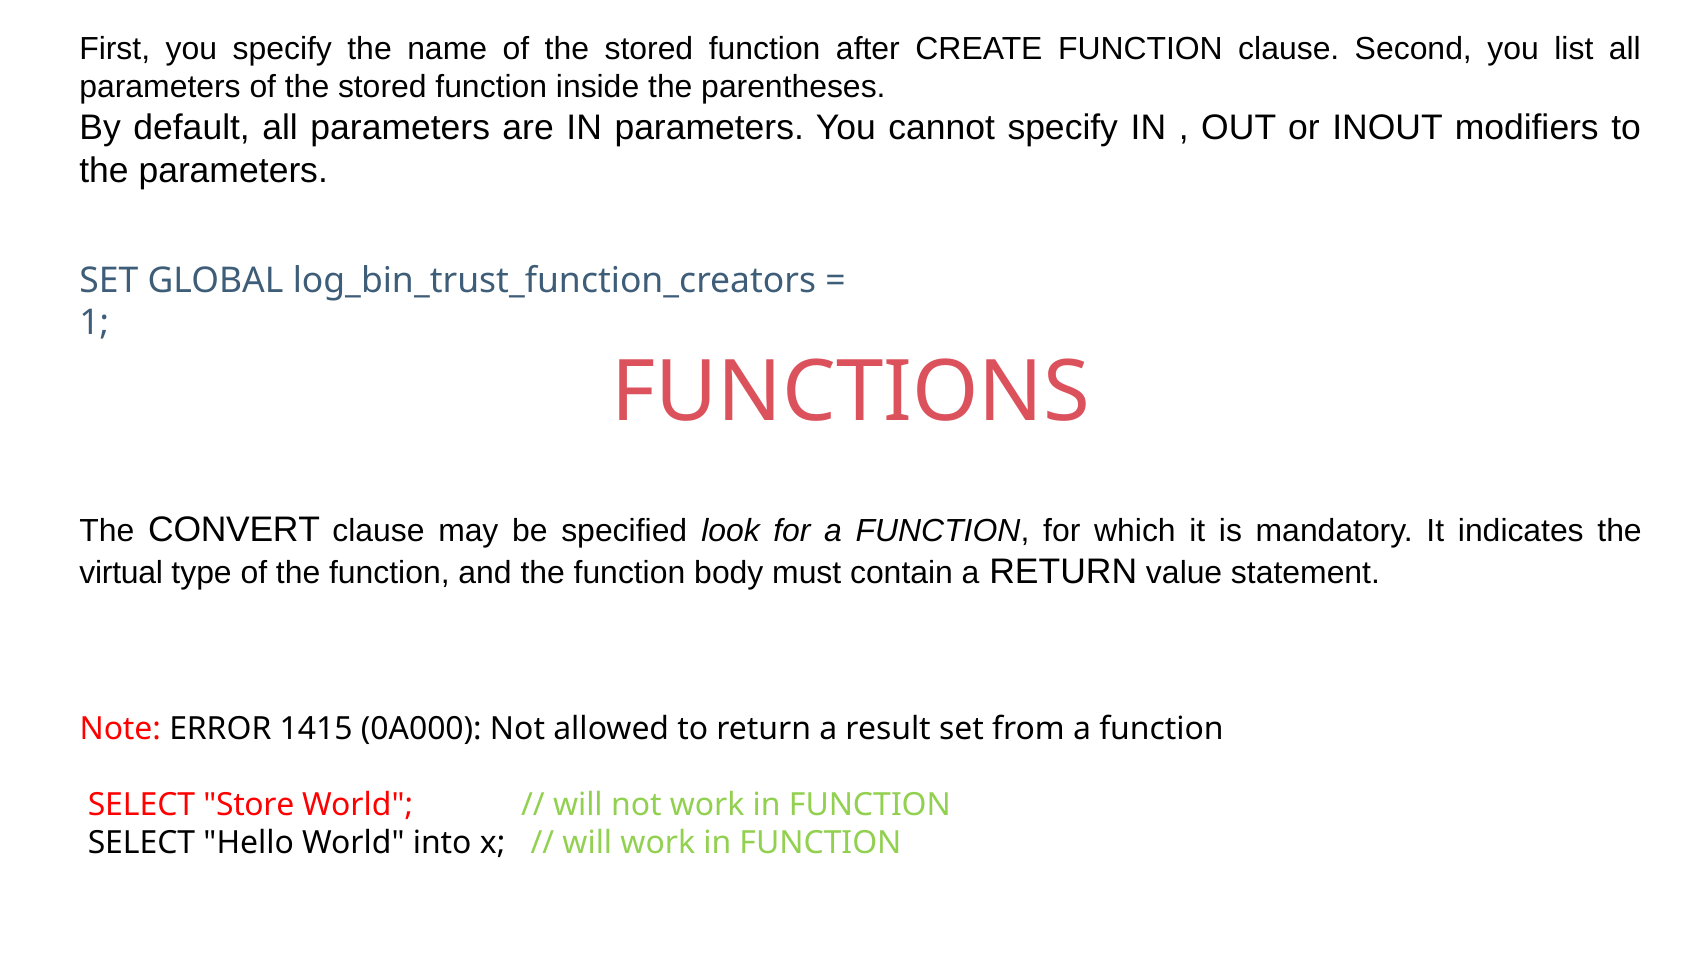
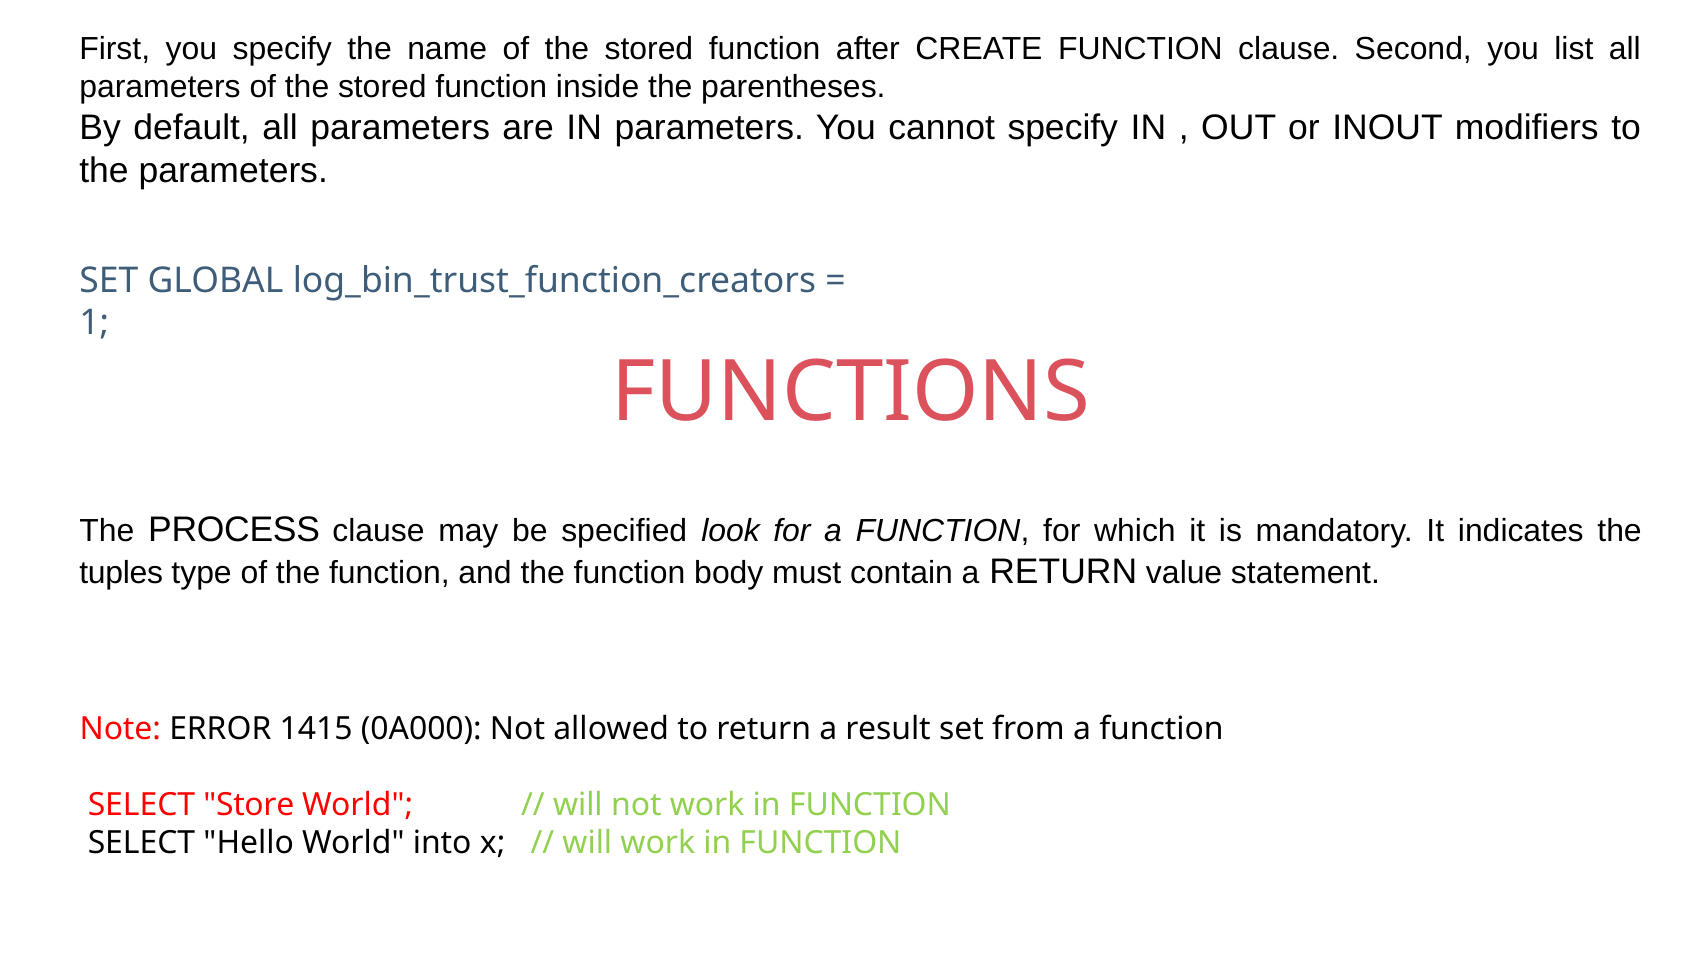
CONVERT: CONVERT -> PROCESS (234, 530)
virtual: virtual -> tuples (121, 574)
